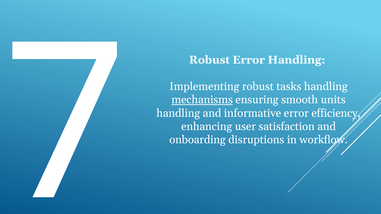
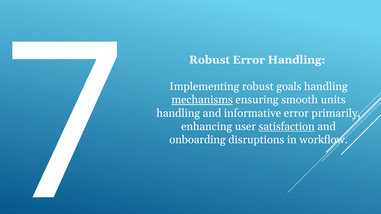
tasks: tasks -> goals (289, 87)
efficiency: efficiency -> primarily (336, 113)
satisfaction underline: none -> present (287, 127)
